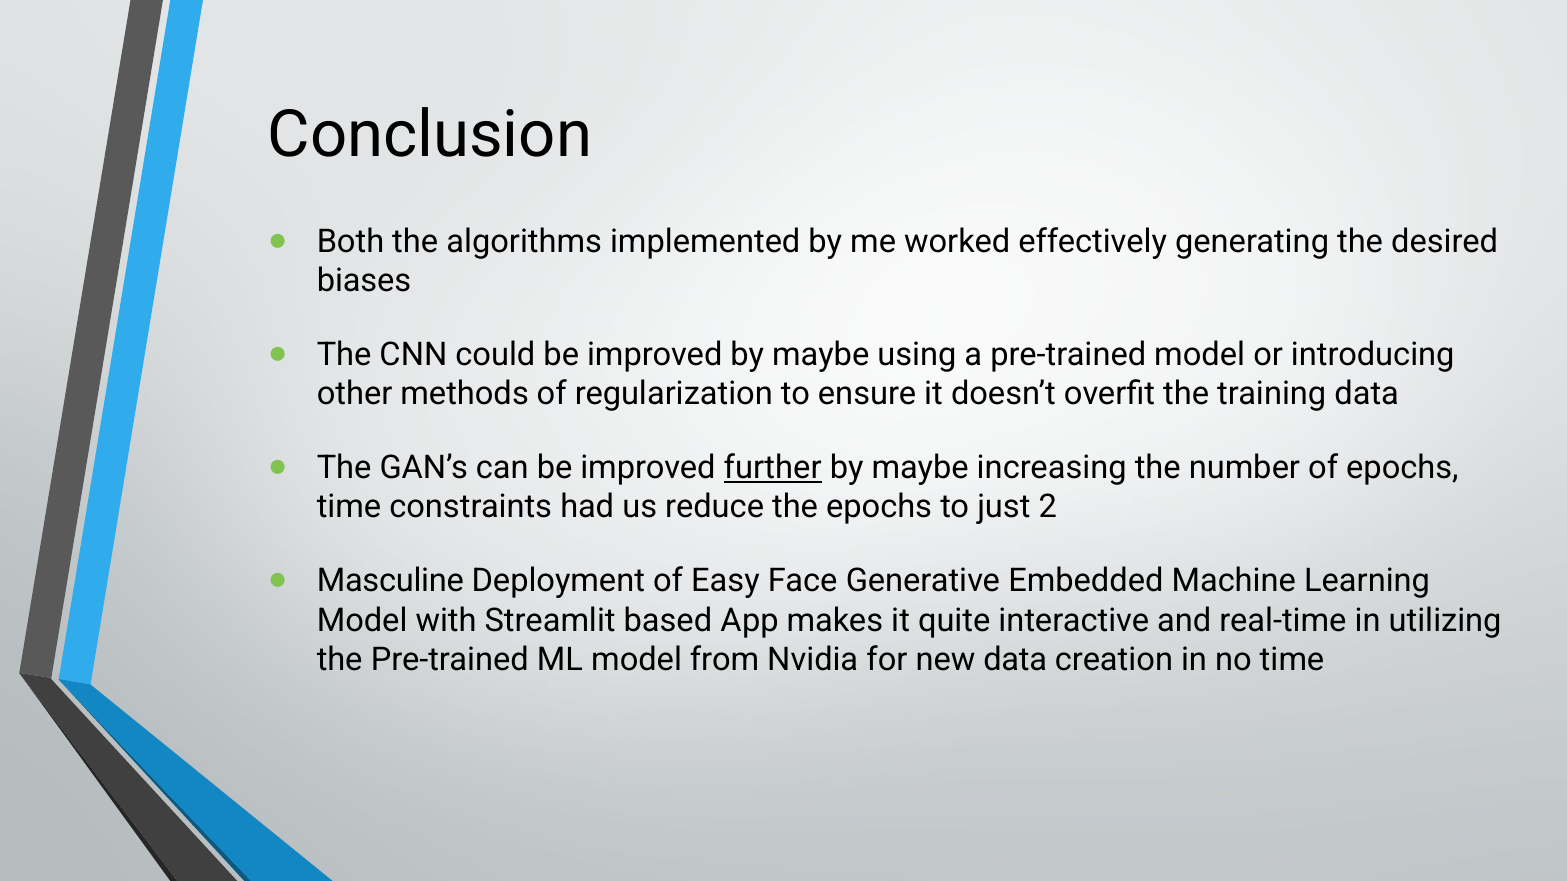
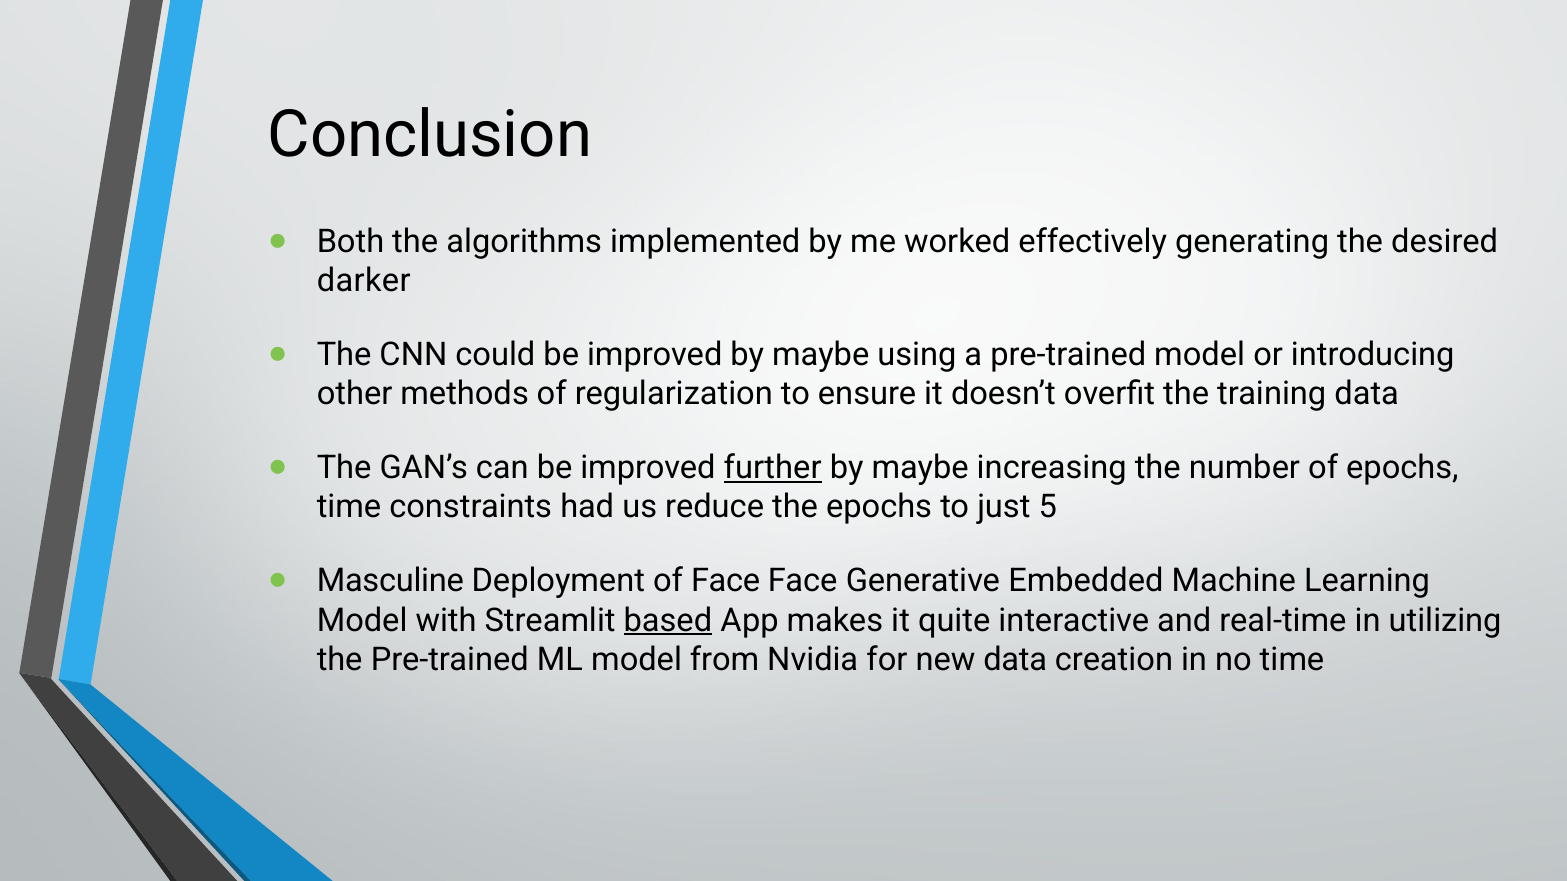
biases: biases -> darker (364, 281)
2: 2 -> 5 (1048, 507)
of Easy: Easy -> Face (726, 581)
based underline: none -> present (668, 621)
